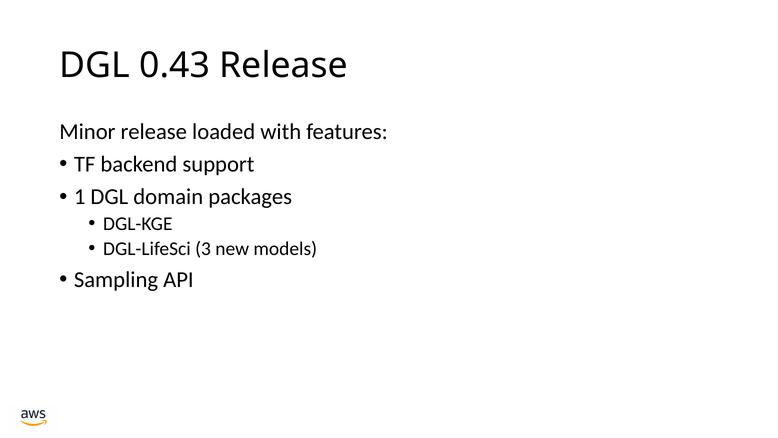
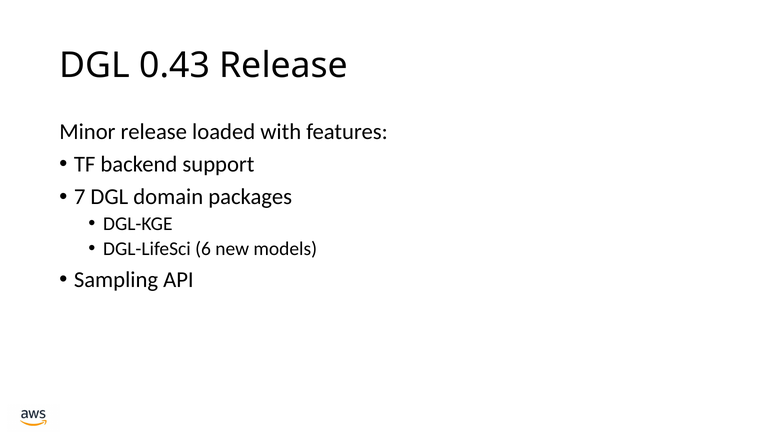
1: 1 -> 7 (80, 197)
3: 3 -> 6 (203, 249)
